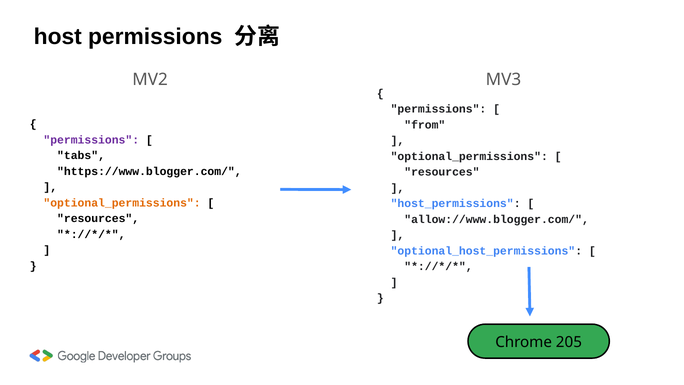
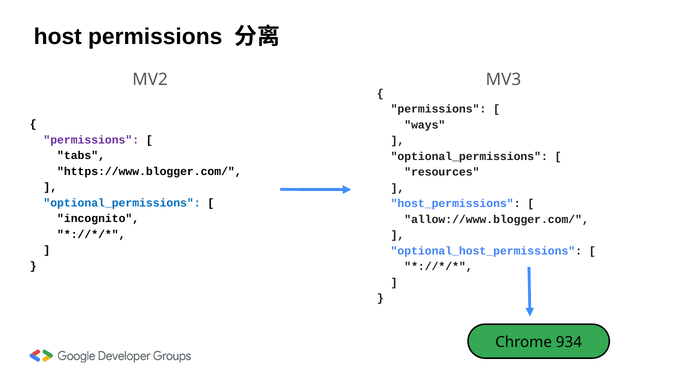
from: from -> ways (425, 125)
optional_permissions colour: orange -> blue (122, 203)
resources: resources -> incognito (98, 218)
205: 205 -> 934 (569, 342)
